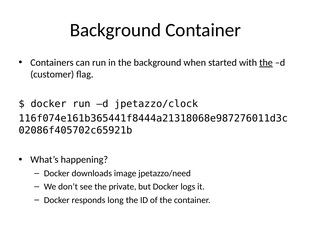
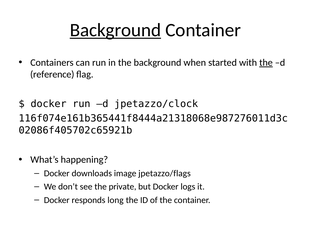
Background underline: none -> present (115, 30)
customer: customer -> reference (52, 75)
jpetazzo/need: jpetazzo/need -> jpetazzo/flags (165, 174)
